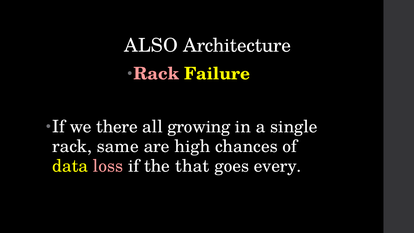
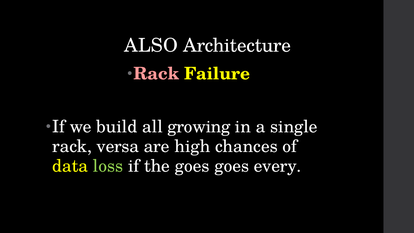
there: there -> build (117, 127)
same: same -> versa (118, 146)
loss colour: pink -> light green (108, 166)
the that: that -> goes (192, 166)
